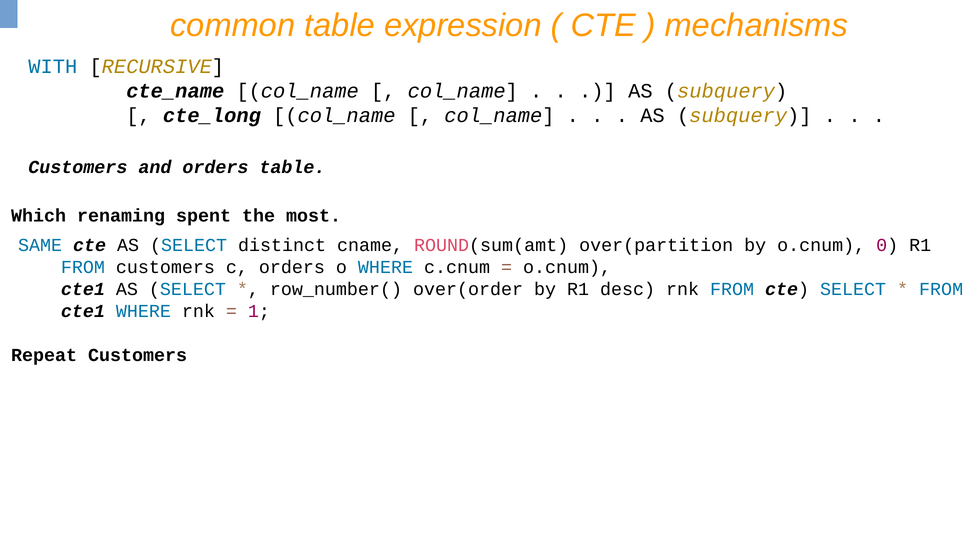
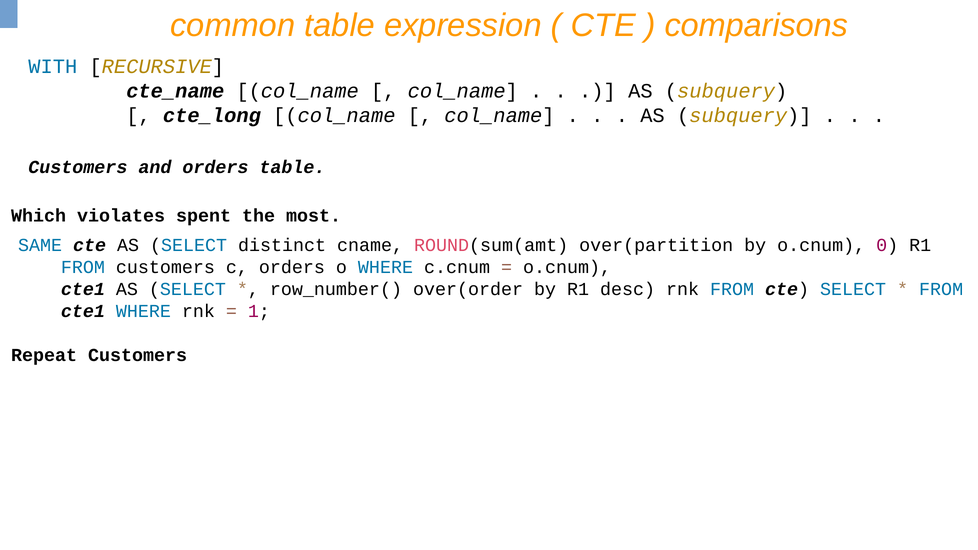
mechanisms: mechanisms -> comparisons (756, 25)
renaming: renaming -> violates (121, 216)
